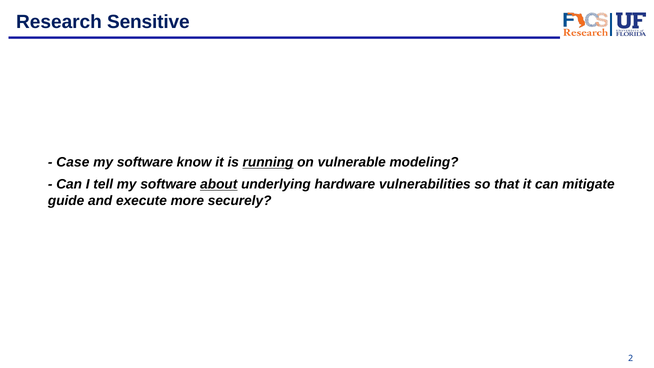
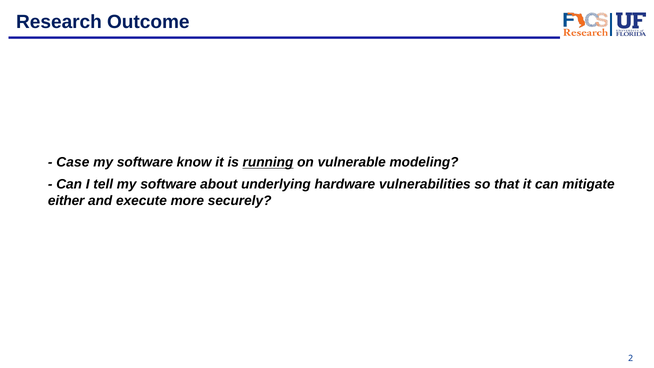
Sensitive: Sensitive -> Outcome (148, 22)
about underline: present -> none (219, 184)
guide: guide -> either (66, 201)
